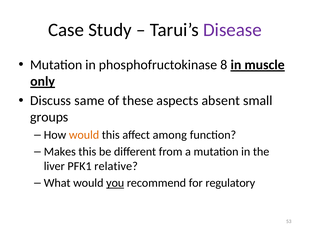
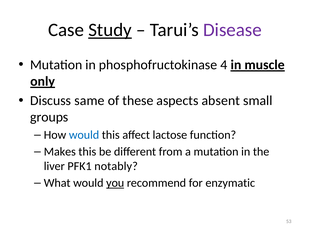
Study underline: none -> present (110, 30)
8: 8 -> 4 (224, 65)
would colour: orange -> blue (84, 135)
among: among -> lactose (170, 135)
relative: relative -> notably (116, 167)
regulatory: regulatory -> enzymatic (230, 183)
